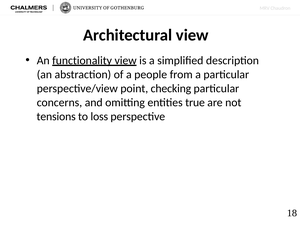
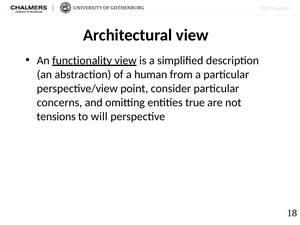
people: people -> human (151, 74)
checking: checking -> consider (171, 88)
loss: loss -> will (99, 116)
